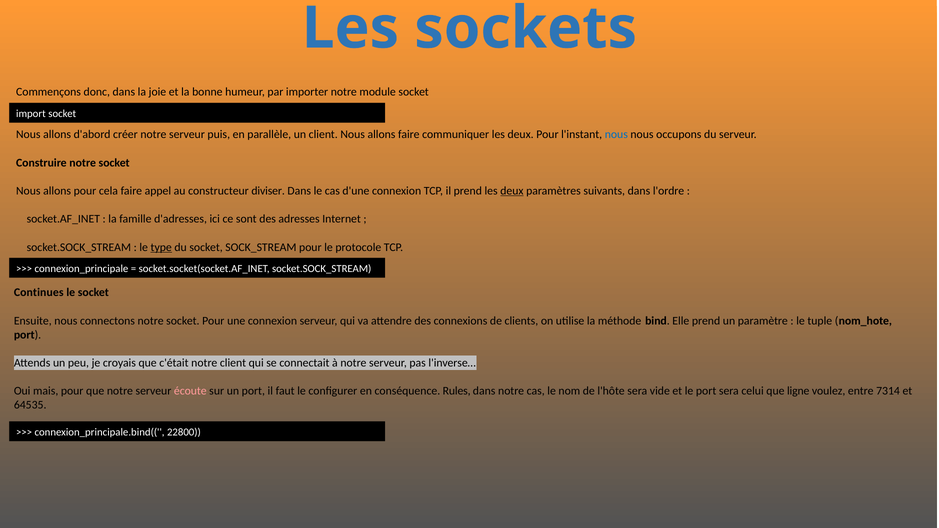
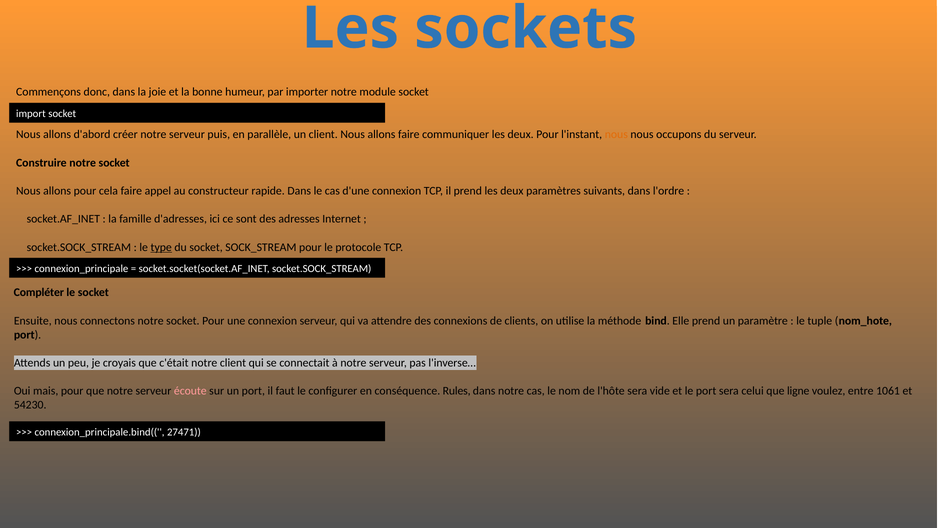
nous colour: blue -> orange (616, 135)
diviser: diviser -> rapide (268, 191)
deux underline: present -> none (512, 191)
Continues: Continues -> Compléter (39, 293)
7314: 7314 -> 1061 (888, 391)
64535: 64535 -> 54230 (30, 405)
22800: 22800 -> 27471 (184, 432)
